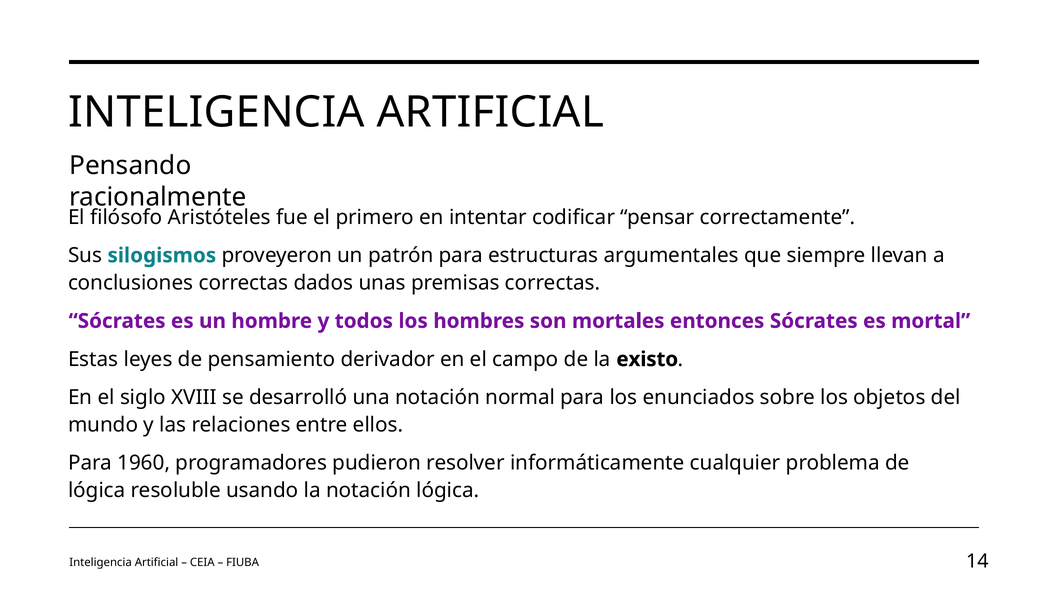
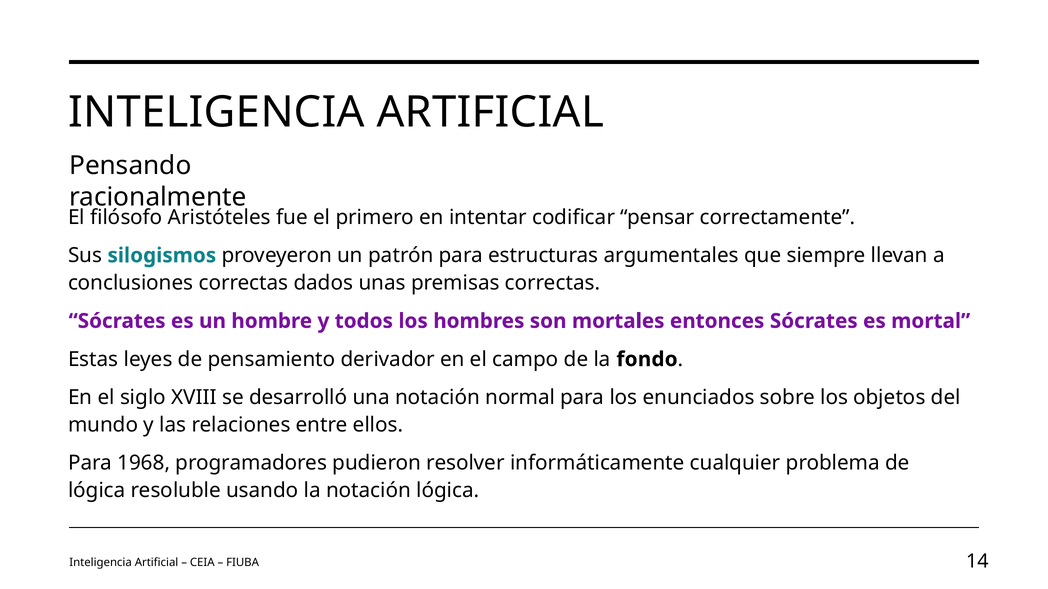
existo: existo -> fondo (647, 360)
1960: 1960 -> 1968 (144, 464)
